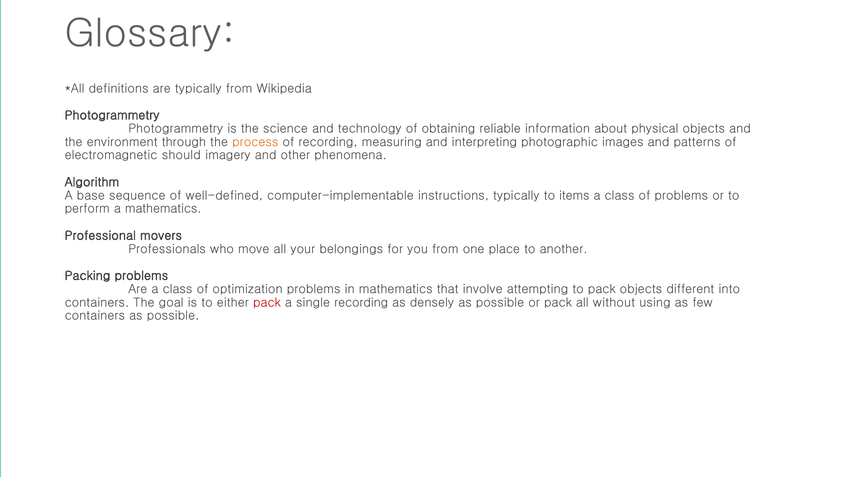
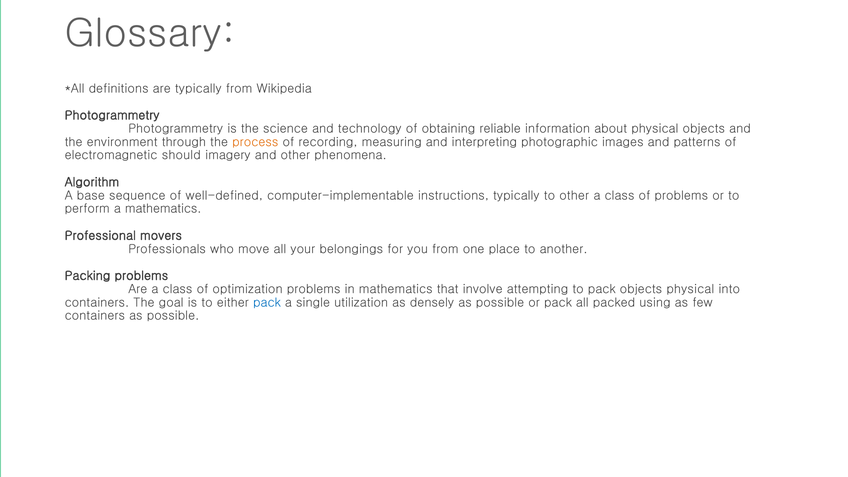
to items: items -> other (574, 195)
objects different: different -> physical (690, 289)
pack colour: red -> blue (267, 302)
single recording: recording -> utilization (361, 302)
without: without -> packed (614, 302)
